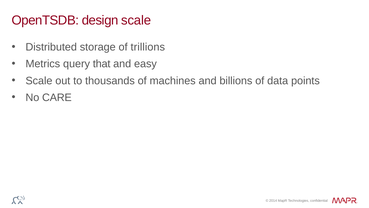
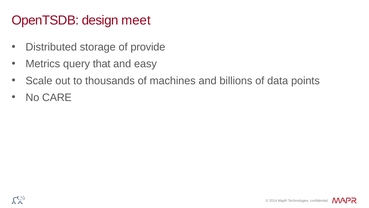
design scale: scale -> meet (136, 20)
trillions: trillions -> provide (148, 47)
